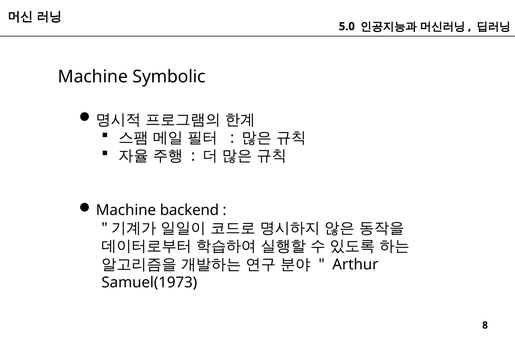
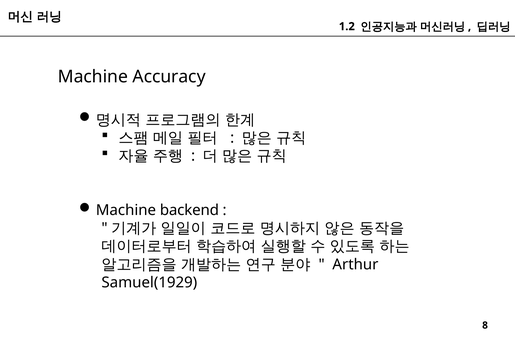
5.0: 5.0 -> 1.2 (347, 26)
Symbolic: Symbolic -> Accuracy (169, 76)
Samuel(1973: Samuel(1973 -> Samuel(1929 (149, 282)
